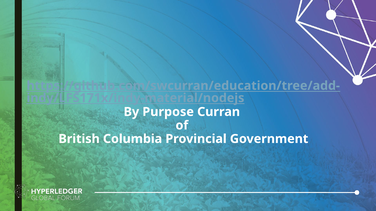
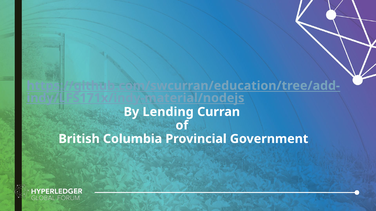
Purpose: Purpose -> Lending (168, 112)
